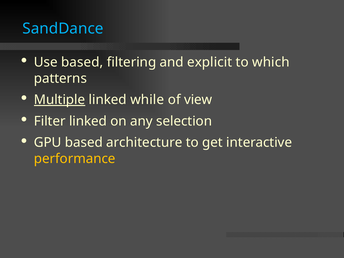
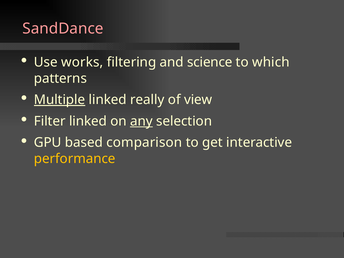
SandDance colour: light blue -> pink (63, 29)
Use based: based -> works (82, 62)
explicit: explicit -> science (210, 62)
while: while -> really (147, 100)
any underline: none -> present (141, 121)
architecture: architecture -> comparison (144, 143)
